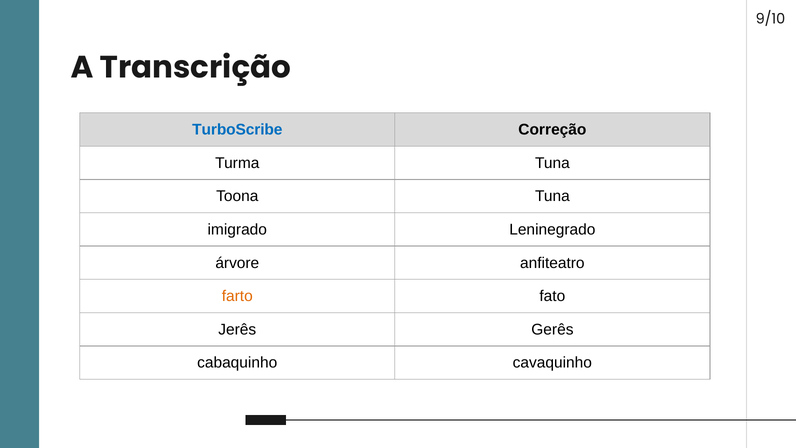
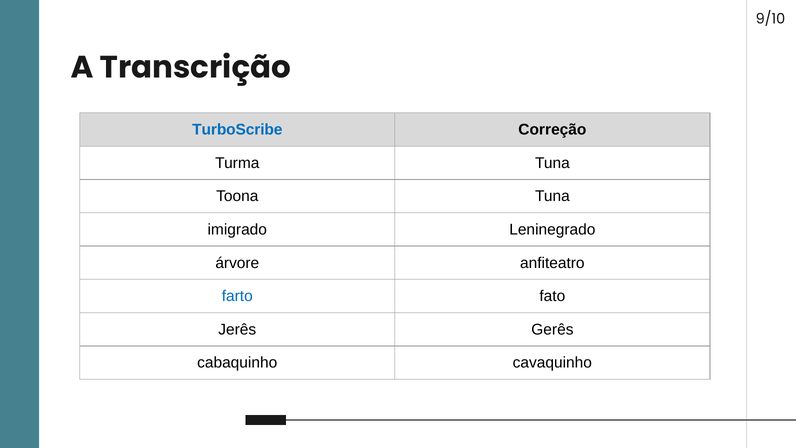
farto colour: orange -> blue (237, 296)
